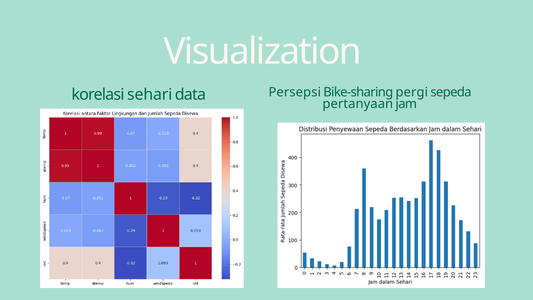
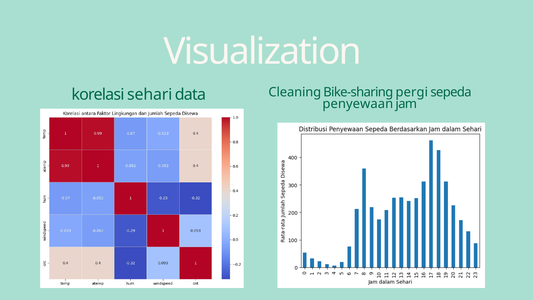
Persepsi: Persepsi -> Cleaning (295, 92)
pertanyaan: pertanyaan -> penyewaan (358, 104)
